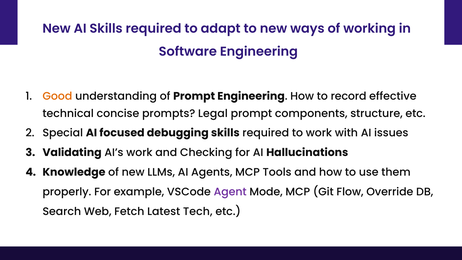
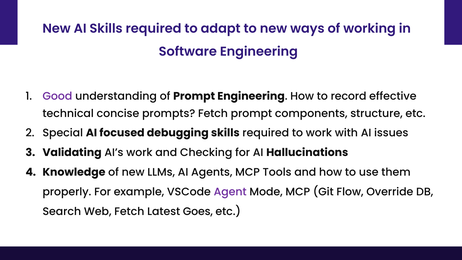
Good colour: orange -> purple (57, 96)
prompts Legal: Legal -> Fetch (213, 113)
Tech: Tech -> Goes (198, 212)
